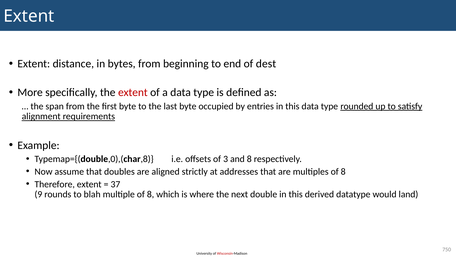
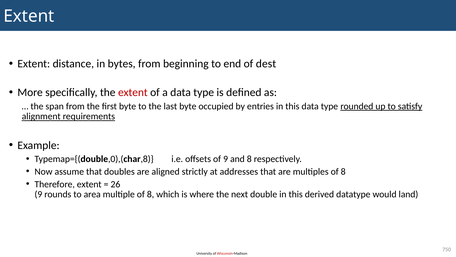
of 3: 3 -> 9 (226, 159)
37: 37 -> 26 (115, 184)
blah: blah -> area (92, 194)
